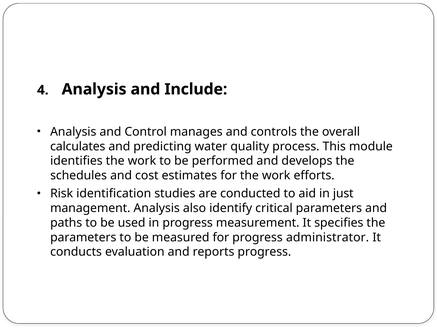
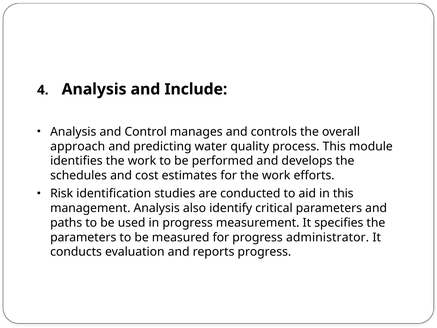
calculates: calculates -> approach (78, 146)
in just: just -> this (343, 193)
